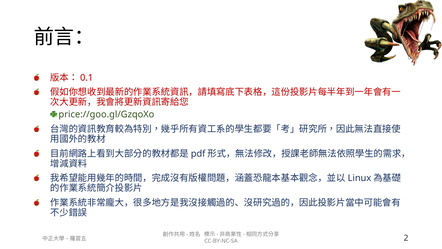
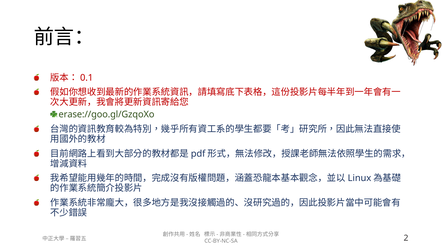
price://goo.gl/GzqoXo: price://goo.gl/GzqoXo -> erase://goo.gl/GzqoXo (106, 114)
